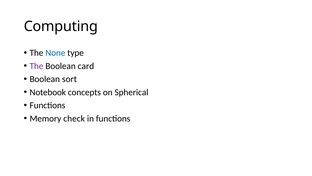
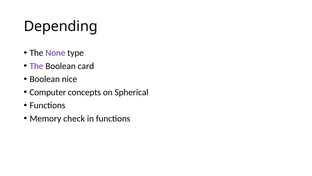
Computing: Computing -> Depending (61, 26)
None colour: blue -> purple (55, 53)
sort: sort -> nice (70, 79)
Notebook: Notebook -> Computer (48, 92)
